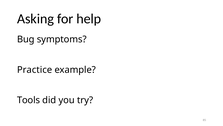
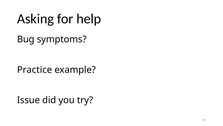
Tools: Tools -> Issue (28, 100)
